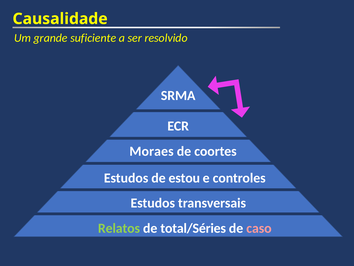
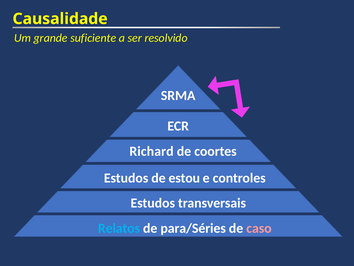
Moraes: Moraes -> Richard (152, 151)
Relatos colour: light green -> light blue (119, 228)
total/Séries: total/Séries -> para/Séries (193, 228)
